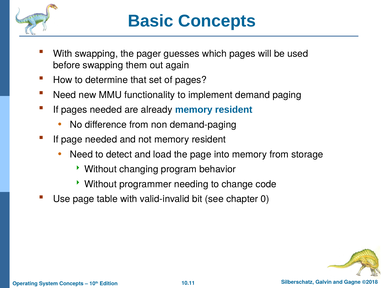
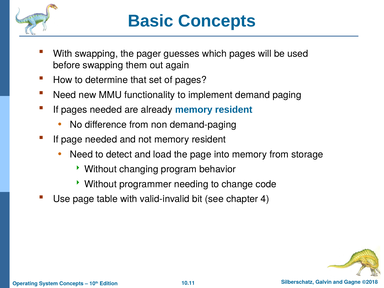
0: 0 -> 4 (265, 199)
